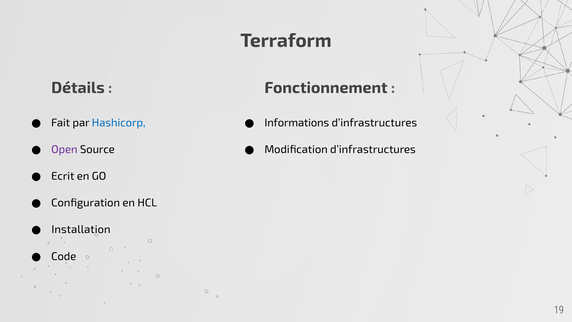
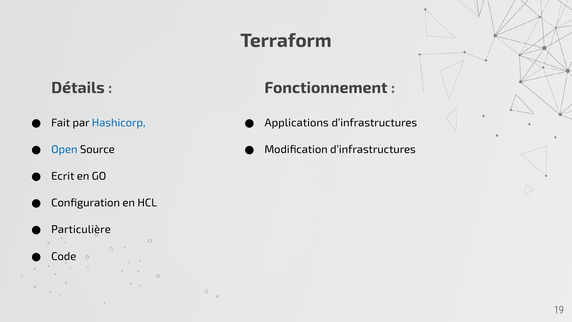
Informations: Informations -> Applications (297, 123)
Open colour: purple -> blue (64, 149)
Installation: Installation -> Particulière (81, 229)
